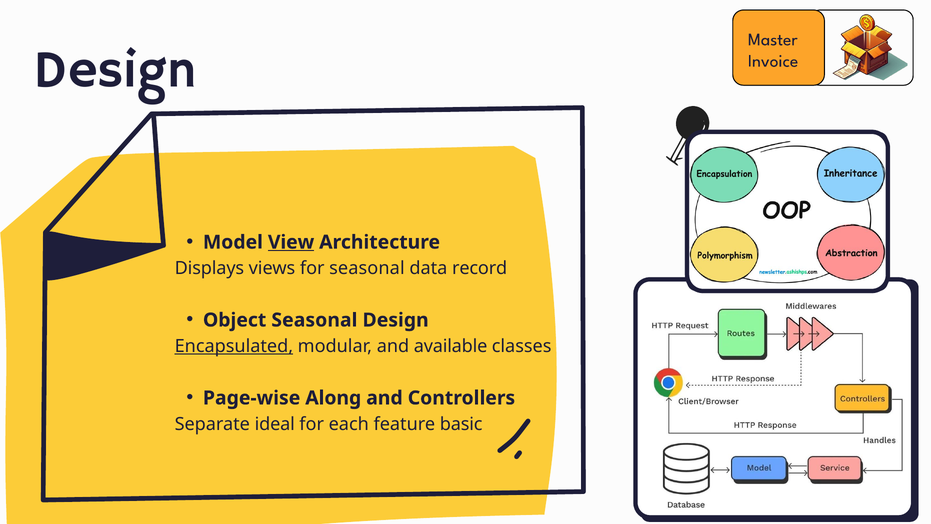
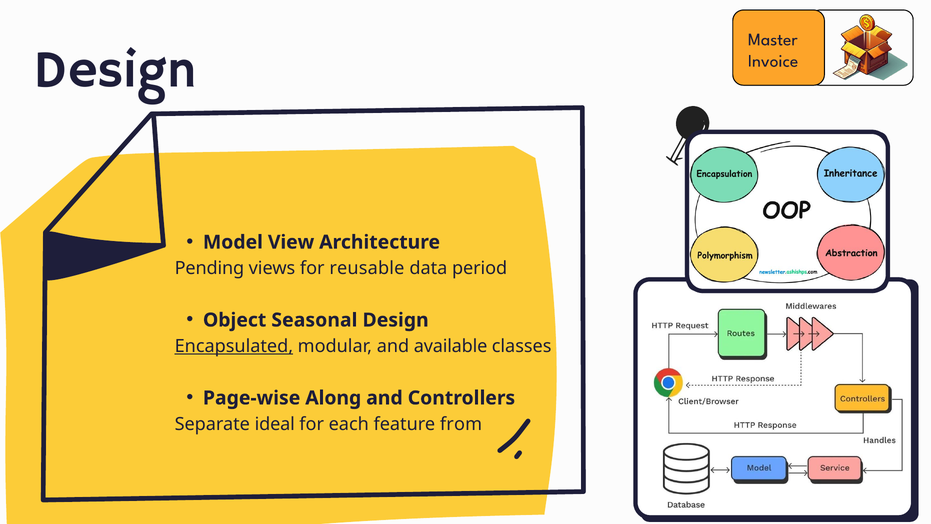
View underline: present -> none (291, 242)
Displays: Displays -> Pending (209, 268)
for seasonal: seasonal -> reusable (367, 268)
record: record -> period (480, 268)
basic: basic -> from (461, 424)
